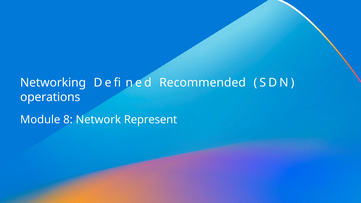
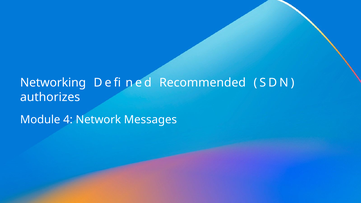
operations: operations -> authorizes (50, 97)
8: 8 -> 4 (68, 120)
Represent: Represent -> Messages (150, 120)
